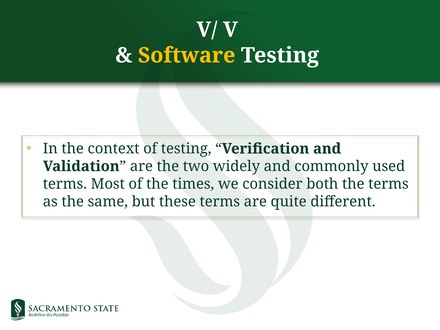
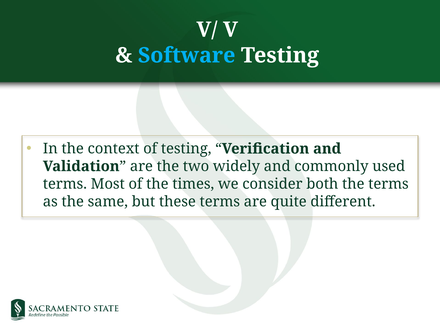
Software colour: yellow -> light blue (187, 55)
